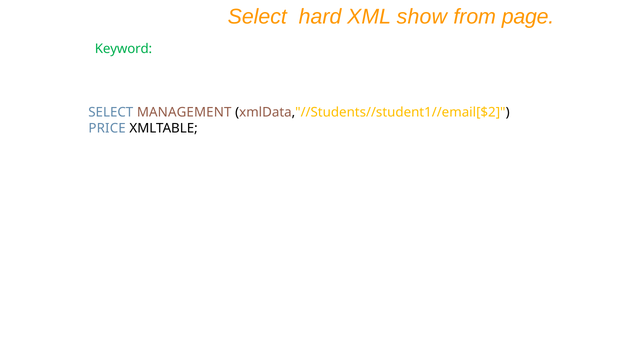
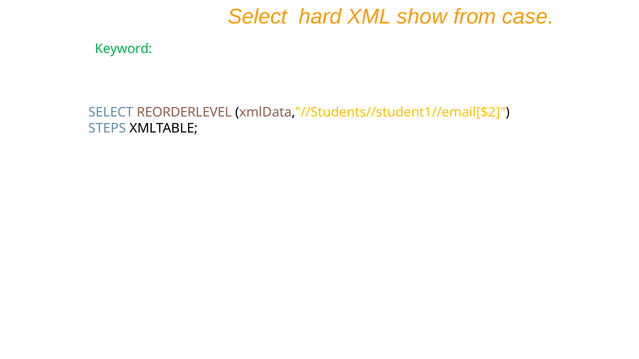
page: page -> case (528, 17)
MANAGEMENT: MANAGEMENT -> REORDERLEVEL (184, 113)
PRICE: PRICE -> STEPS (107, 129)
